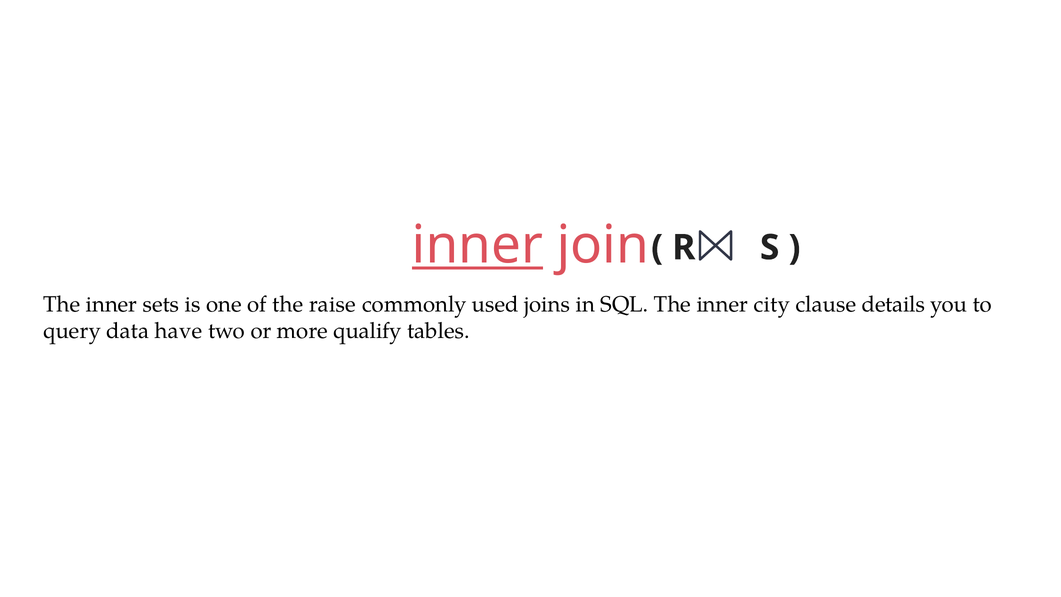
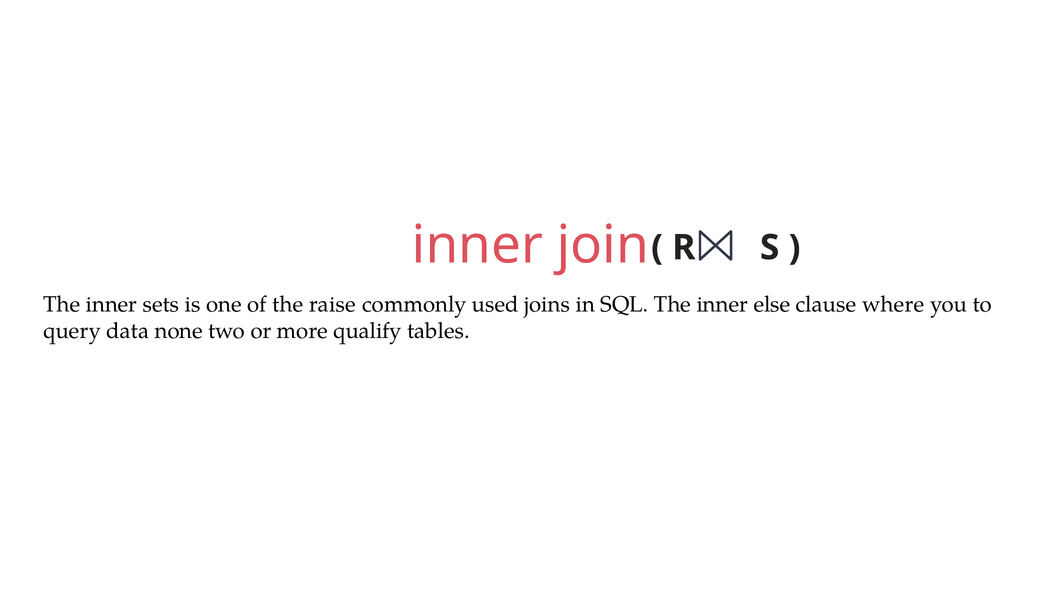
inner underline: present -> none (477, 245)
city: city -> else (772, 304)
details: details -> where (893, 304)
have: have -> none (179, 331)
